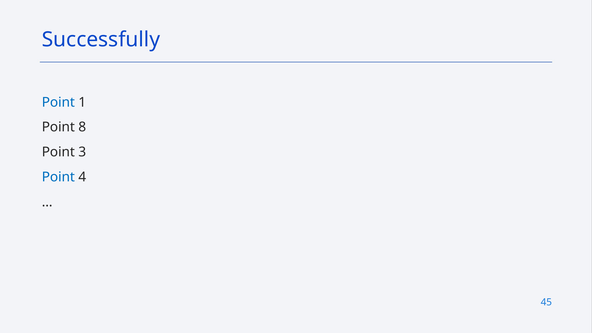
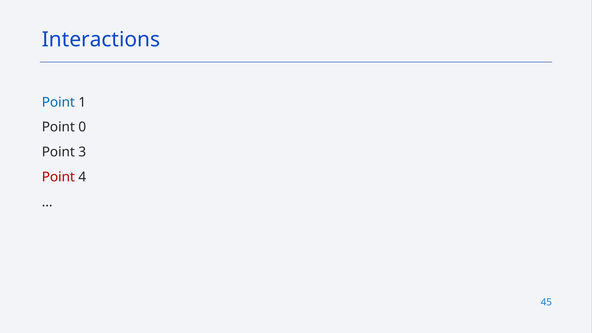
Successfully: Successfully -> Interactions (101, 40)
8: 8 -> 0 (82, 127)
Point colour: blue -> red (58, 177)
